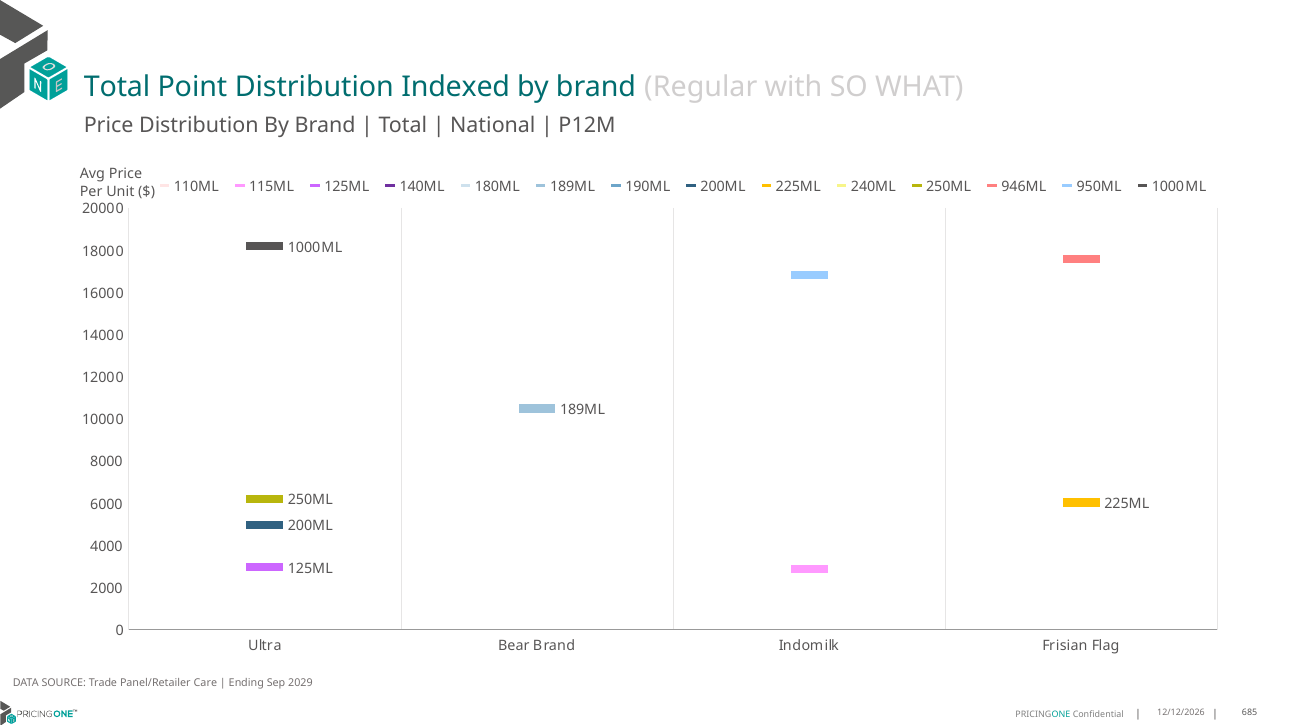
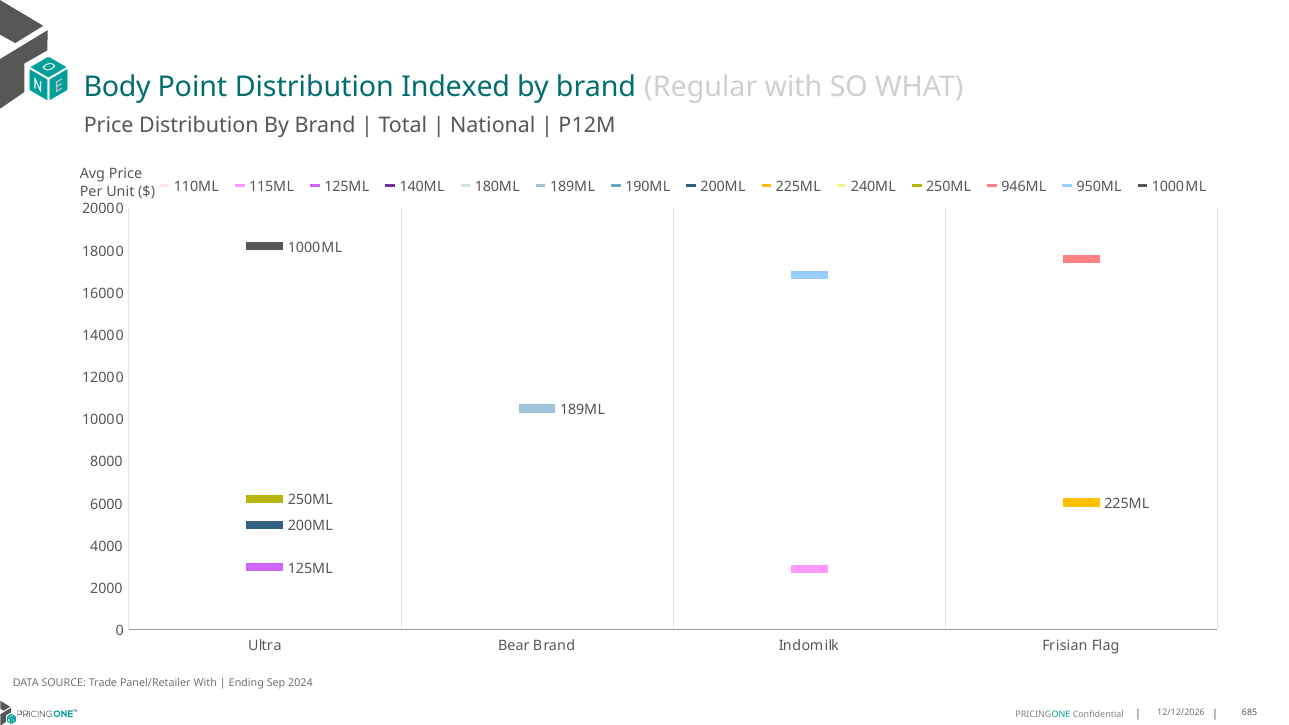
Total: Total -> Body (117, 87)
Panel/Retailer Care: Care -> With (205, 683)
2029: 2029 -> 2024 (300, 683)
